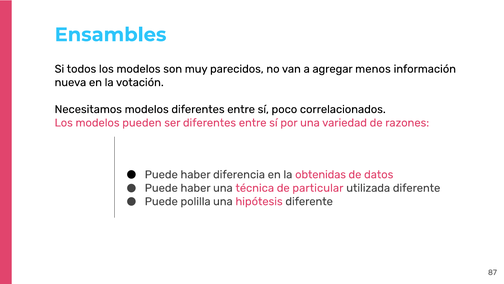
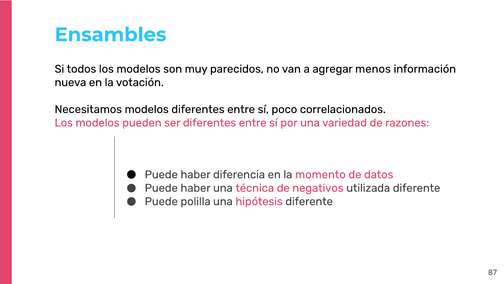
obtenidas: obtenidas -> momento (320, 174)
particular: particular -> negativos (318, 188)
